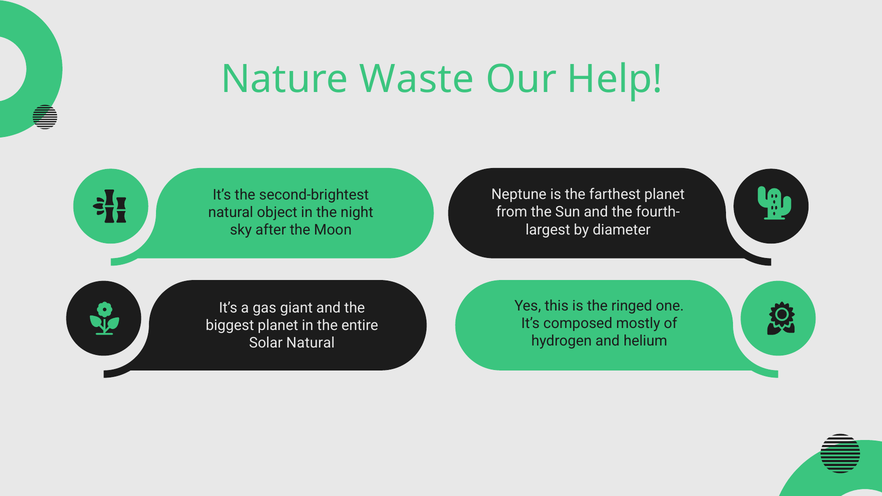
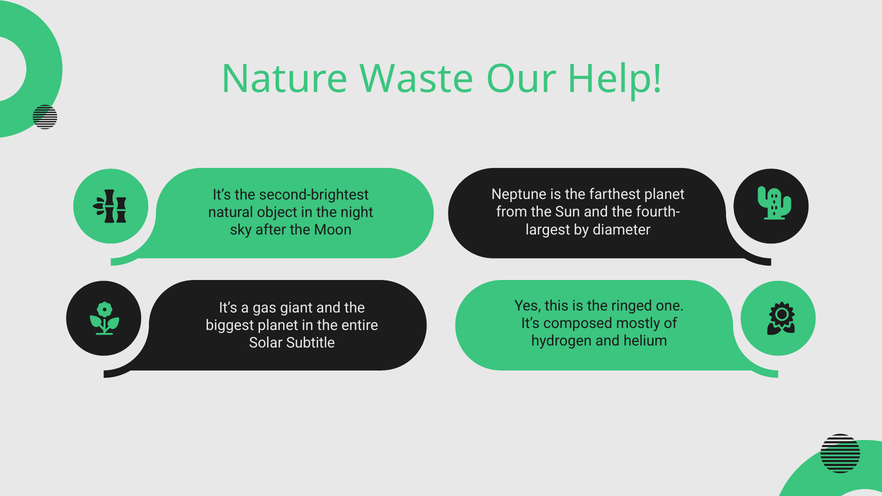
Solar Natural: Natural -> Subtitle (311, 343)
